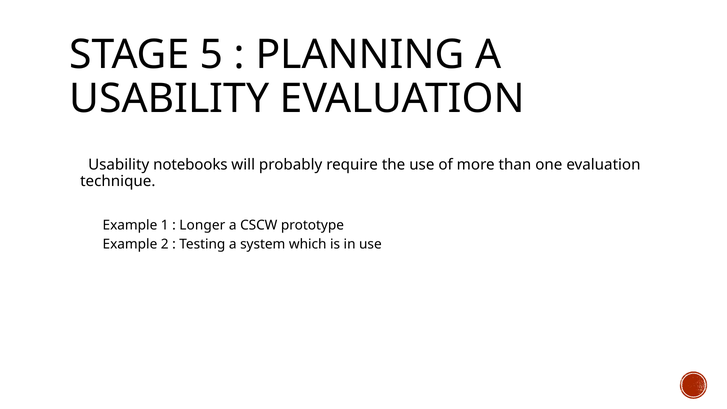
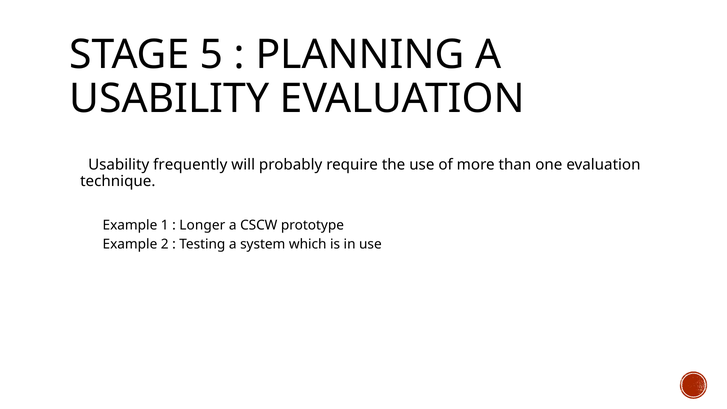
notebooks: notebooks -> frequently (190, 165)
